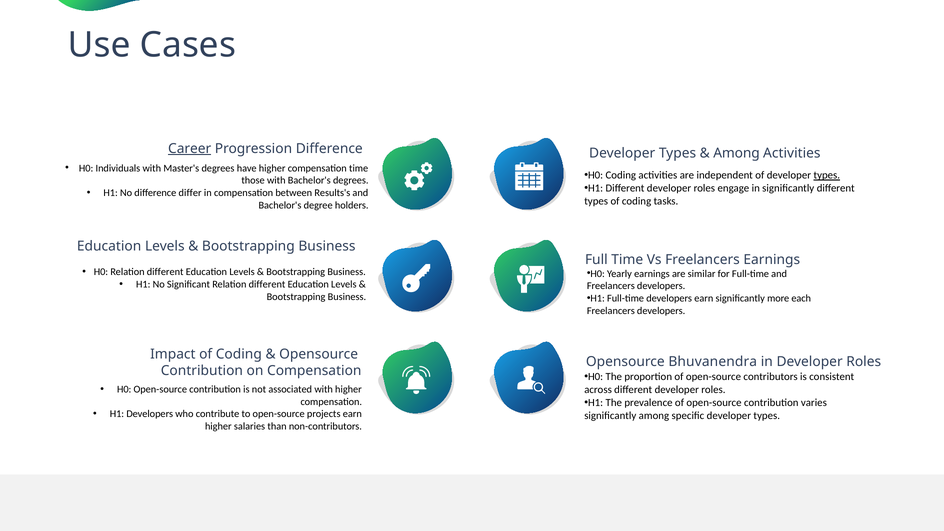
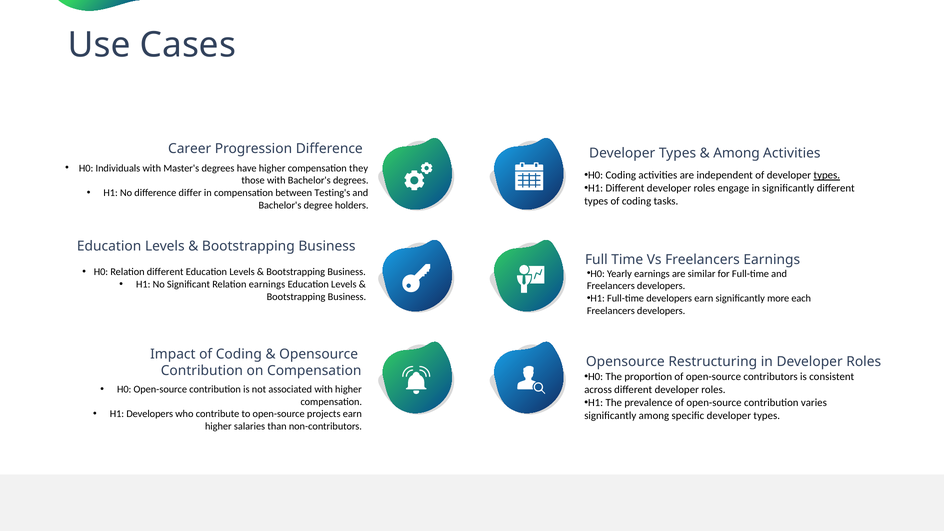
Career underline: present -> none (190, 149)
compensation time: time -> they (359, 168)
Results's: Results's -> Testing's (332, 193)
Significant Relation different: different -> earnings (267, 284)
Bhuvanendra: Bhuvanendra -> Restructuring (713, 362)
